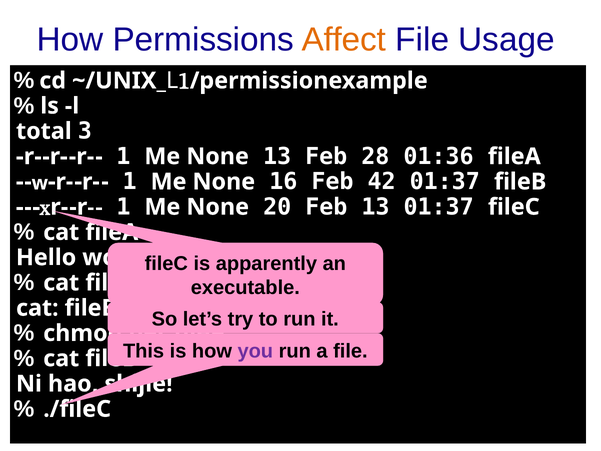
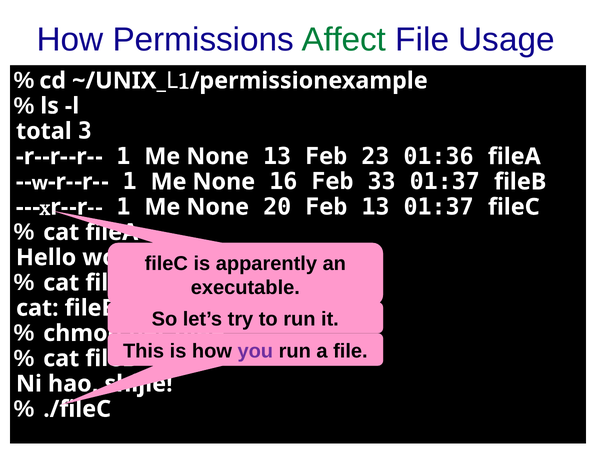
Affect colour: orange -> green (344, 40)
28: 28 -> 23 (375, 156)
42: 42 -> 33 (382, 182)
